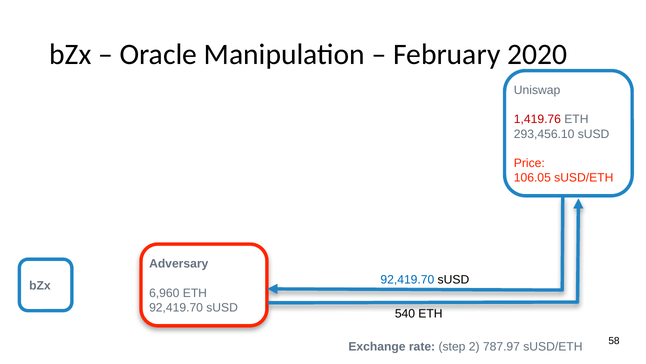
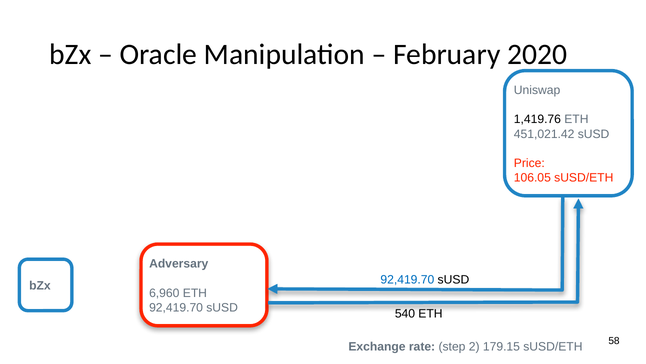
1,419.76 colour: red -> black (537, 119)
293,456.10: 293,456.10 -> 451,021.42 (544, 134)
787.97: 787.97 -> 179.15 (501, 346)
